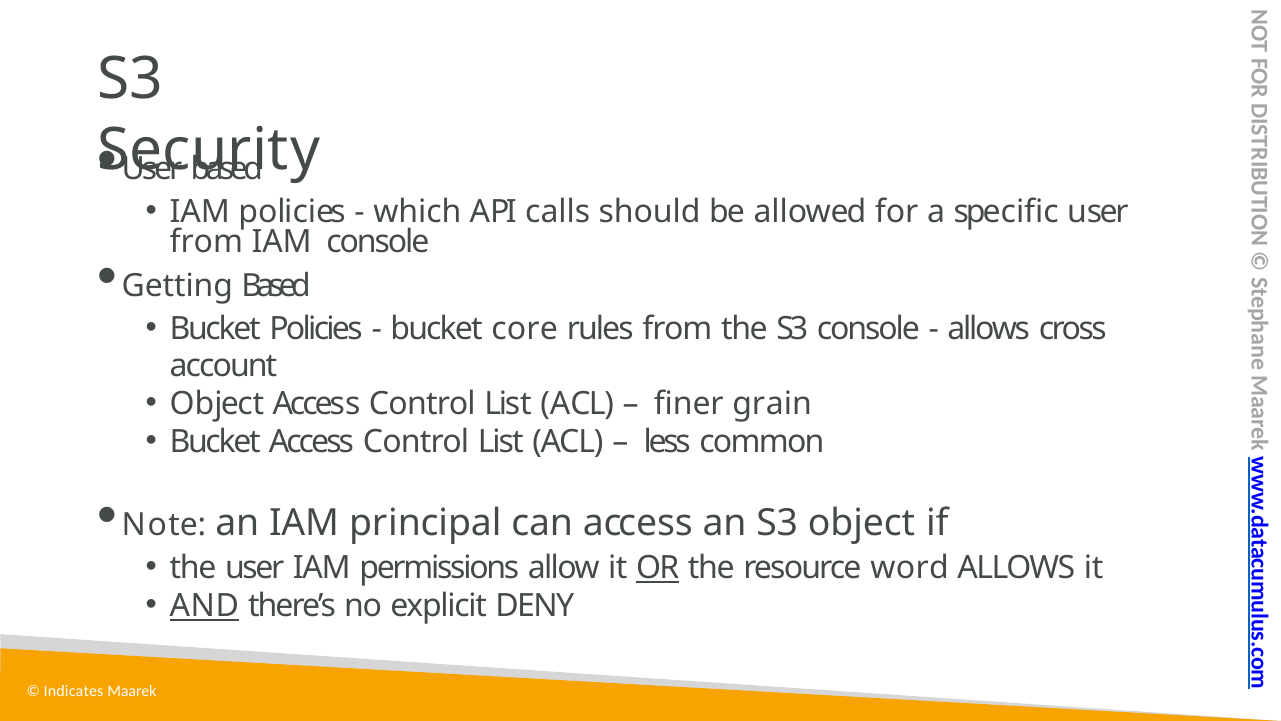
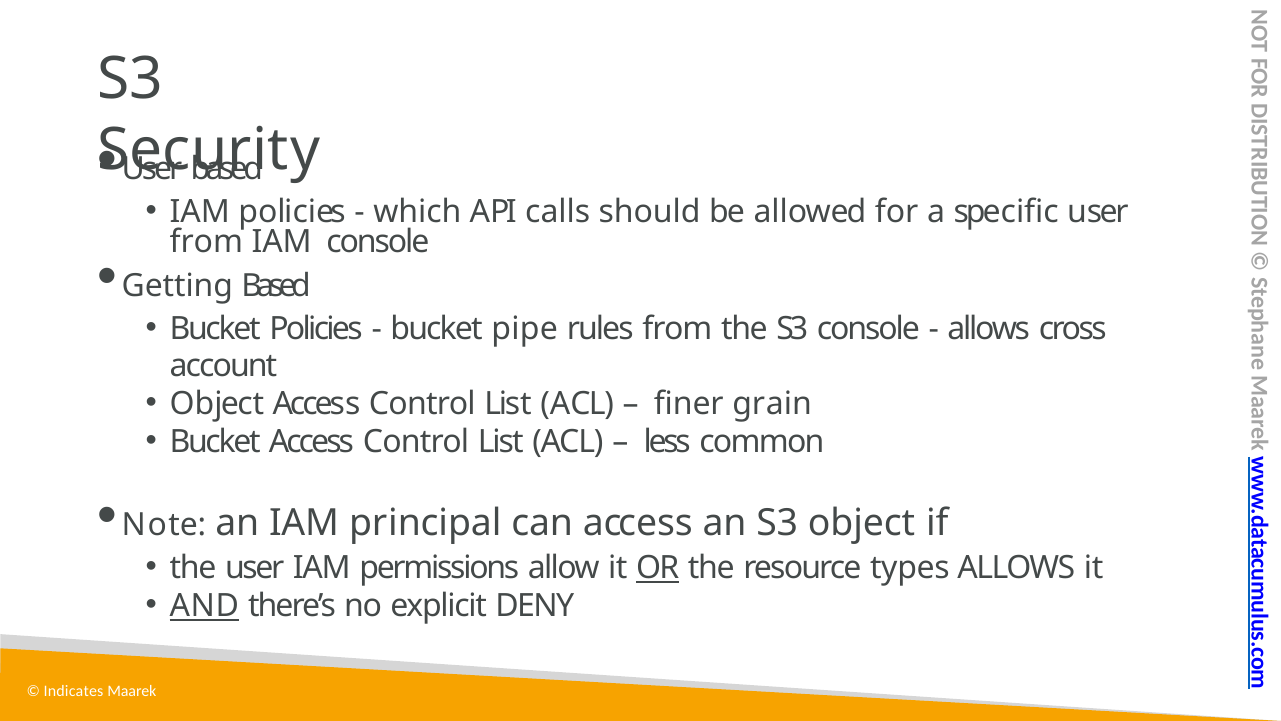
core: core -> pipe (525, 328)
word: word -> types (910, 567)
